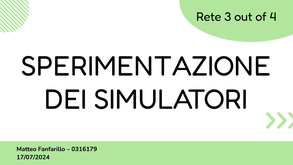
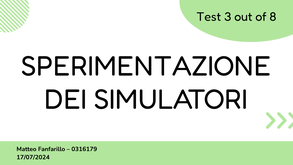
Rete: Rete -> Test (209, 17)
4: 4 -> 8 (273, 17)
